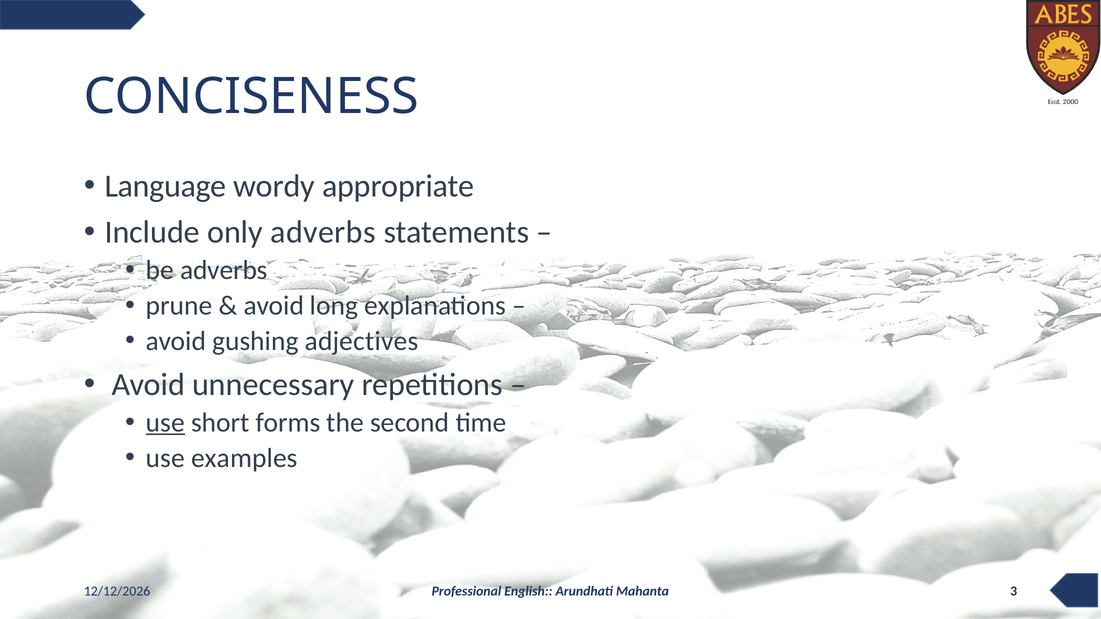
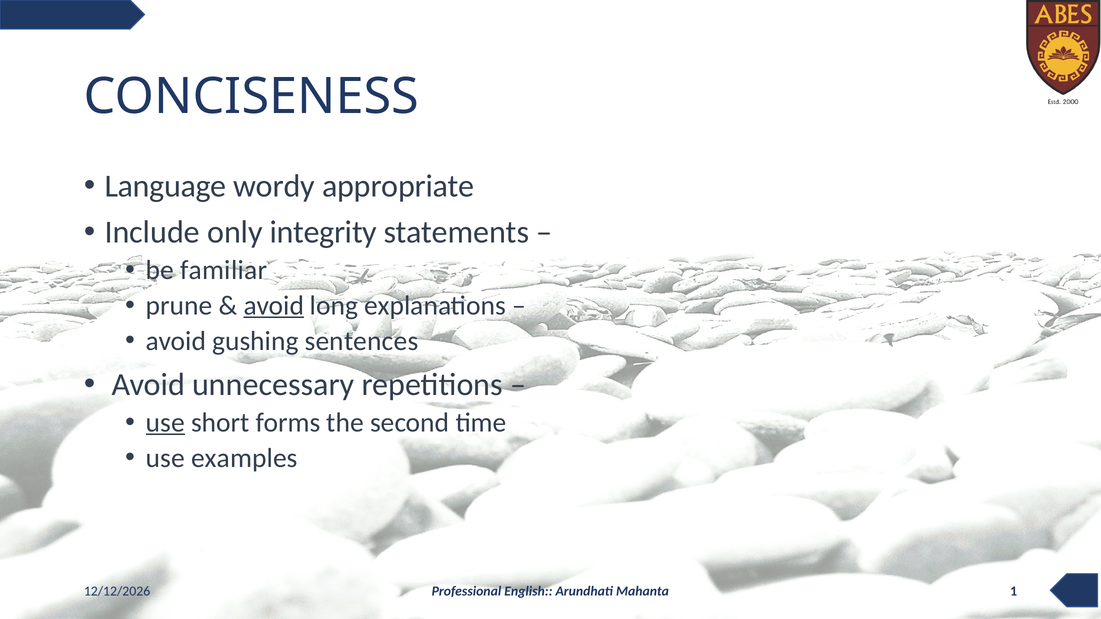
only adverbs: adverbs -> integrity (323, 232)
be adverbs: adverbs -> familiar (224, 270)
avoid underline: none -> present (274, 306)
adjectives: adjectives -> sentences (362, 341)
3: 3 -> 1 (1014, 591)
